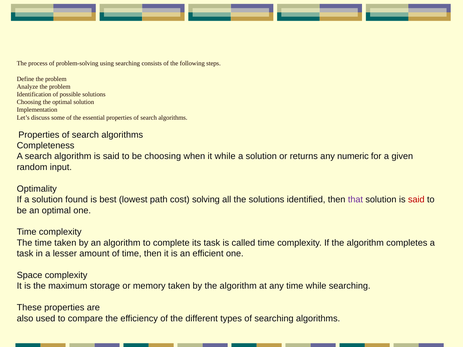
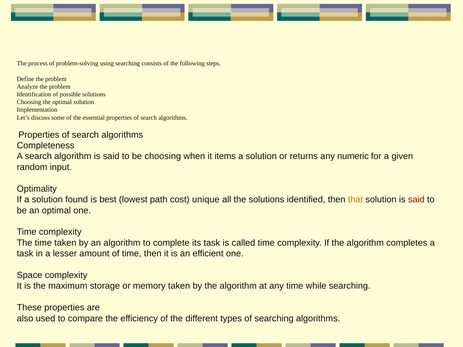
it while: while -> items (225, 156)
solving: solving -> unique (206, 200)
that colour: purple -> orange (355, 200)
